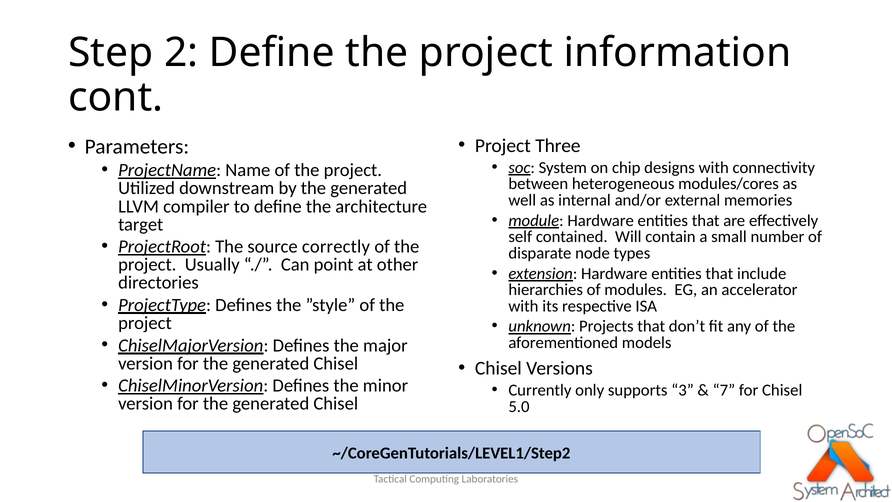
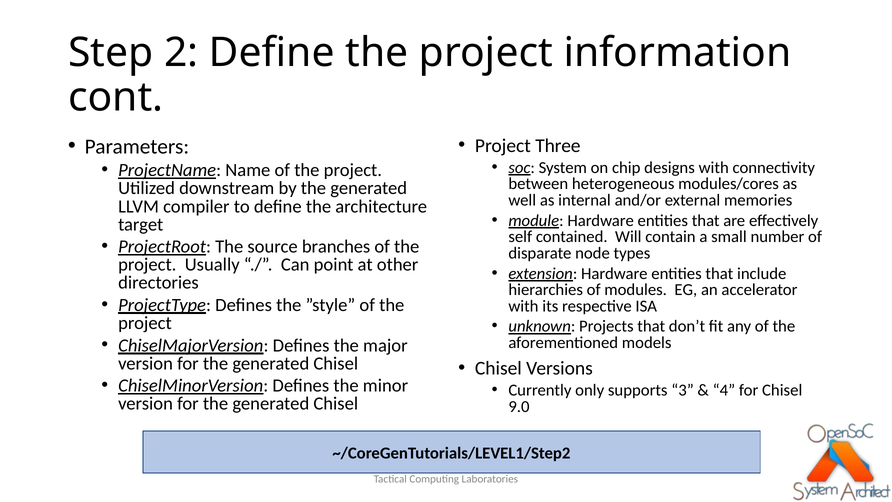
correctly: correctly -> branches (336, 247)
7: 7 -> 4 (724, 390)
5.0: 5.0 -> 9.0 (519, 406)
